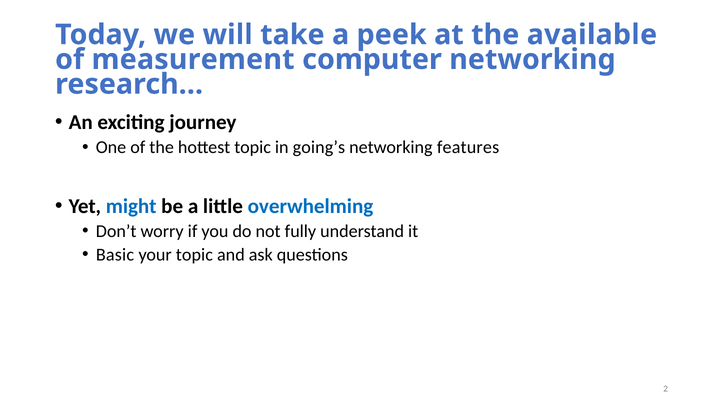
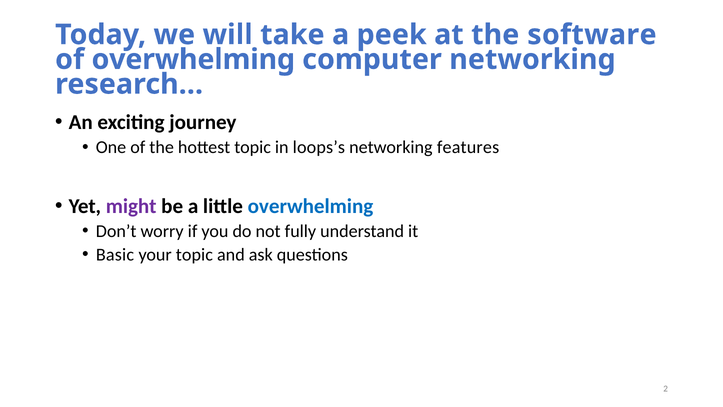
available: available -> software (592, 35)
of measurement: measurement -> overwhelming (193, 59)
going’s: going’s -> loops’s (319, 147)
might colour: blue -> purple (131, 206)
